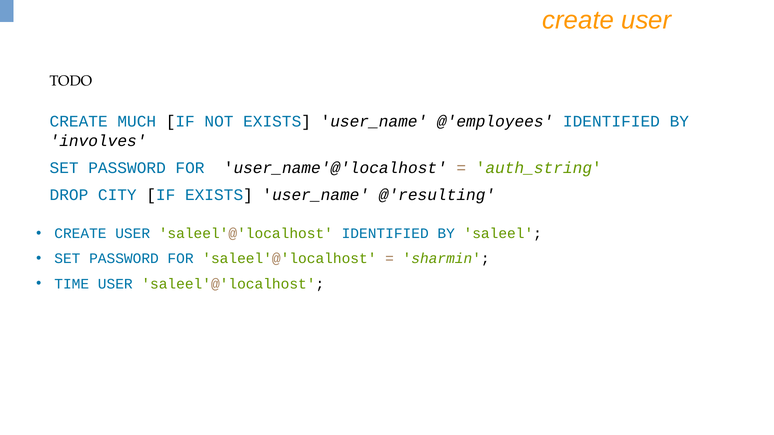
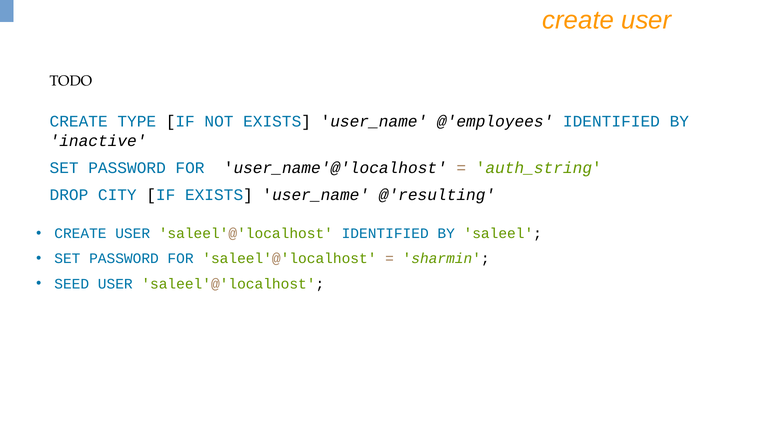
MUCH: MUCH -> TYPE (137, 122)
involves: involves -> inactive (98, 141)
TIME: TIME -> SEED (72, 284)
